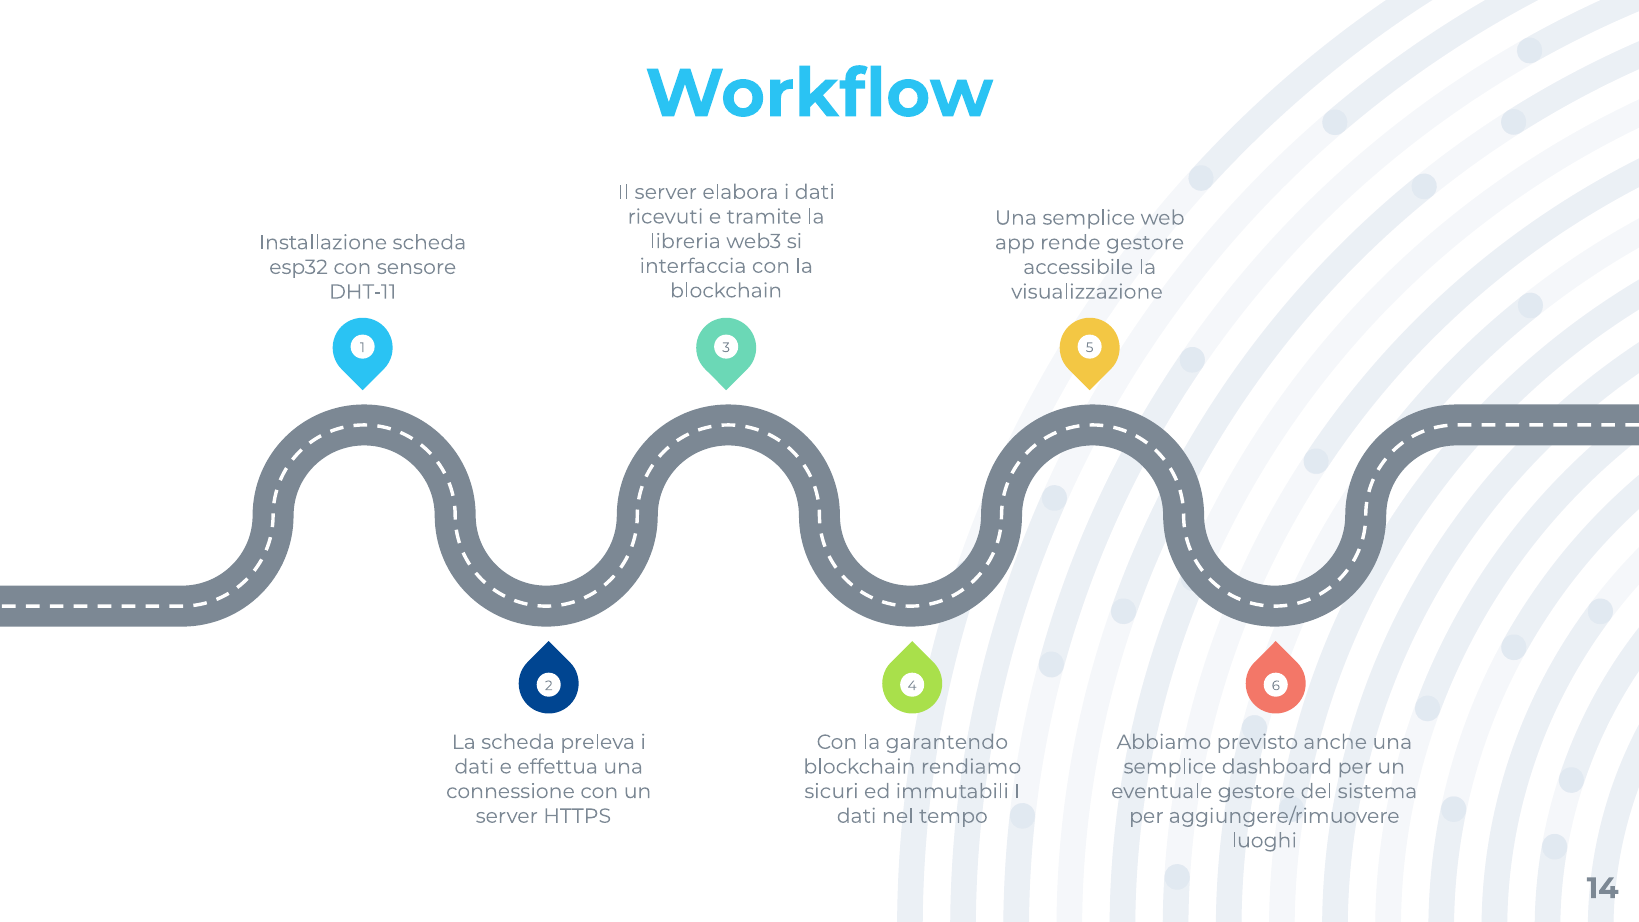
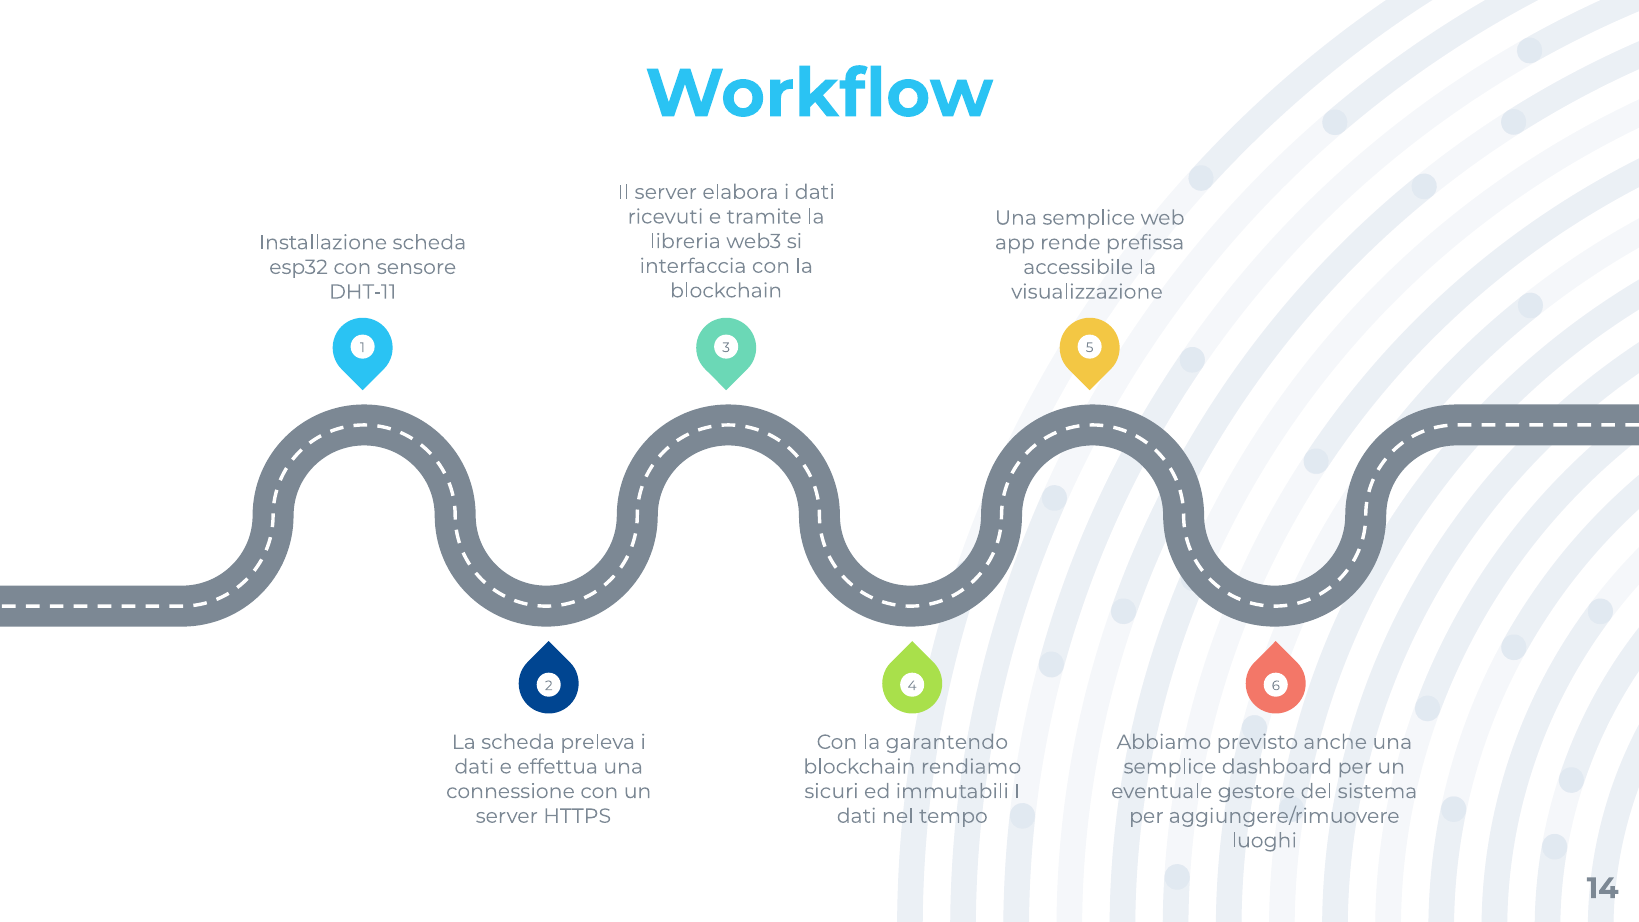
rende gestore: gestore -> prefissa (1145, 243)
